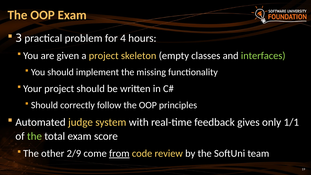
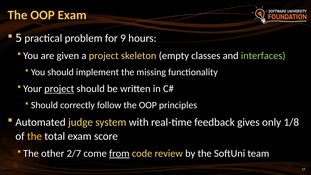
3: 3 -> 5 (19, 38)
4: 4 -> 9 (123, 38)
project underline: none -> present (59, 89)
1/1: 1/1 -> 1/8 (291, 122)
the colour: light green -> yellow (34, 136)
2/9: 2/9 -> 2/7 (74, 153)
